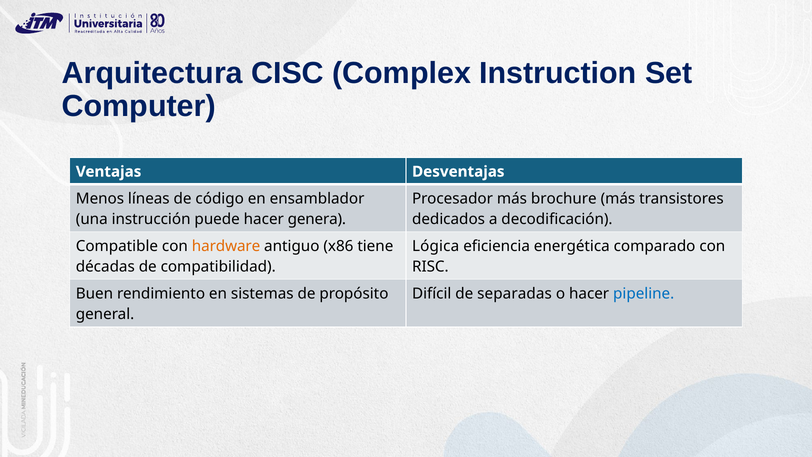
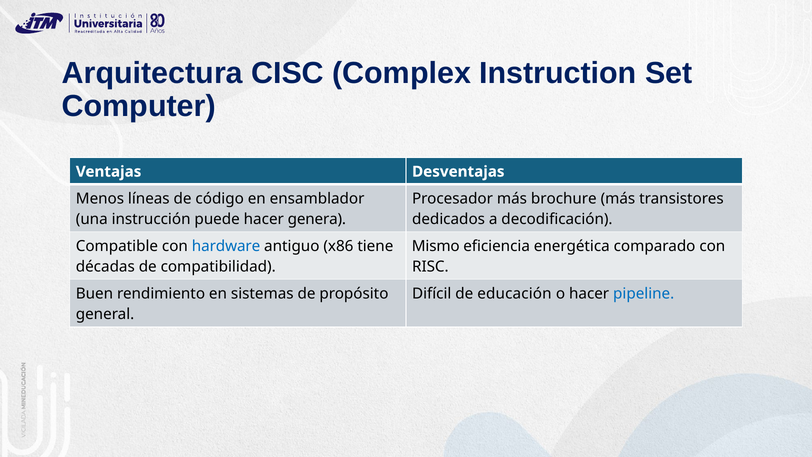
hardware colour: orange -> blue (226, 246)
Lógica: Lógica -> Mismo (436, 246)
separadas: separadas -> educación (514, 293)
